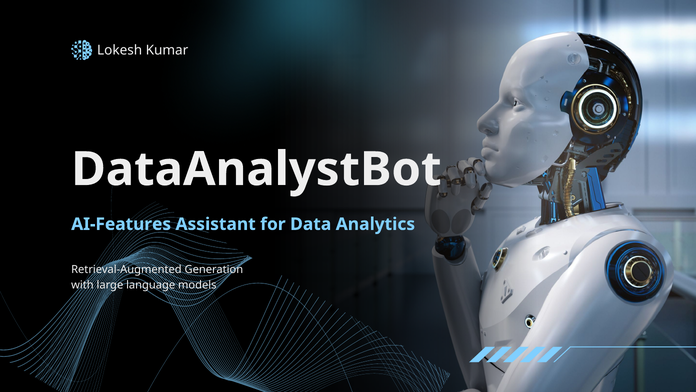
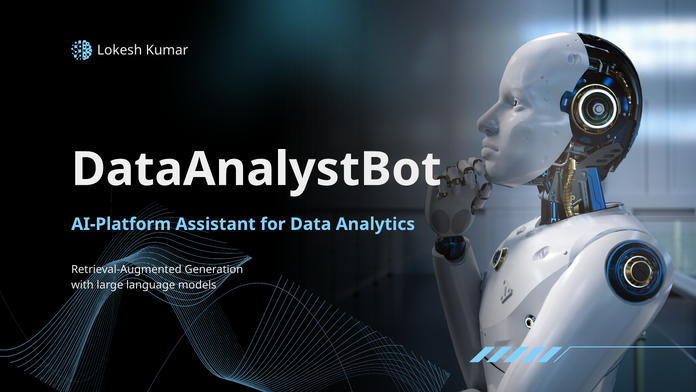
AI-Features: AI-Features -> AI-Platform (121, 224)
